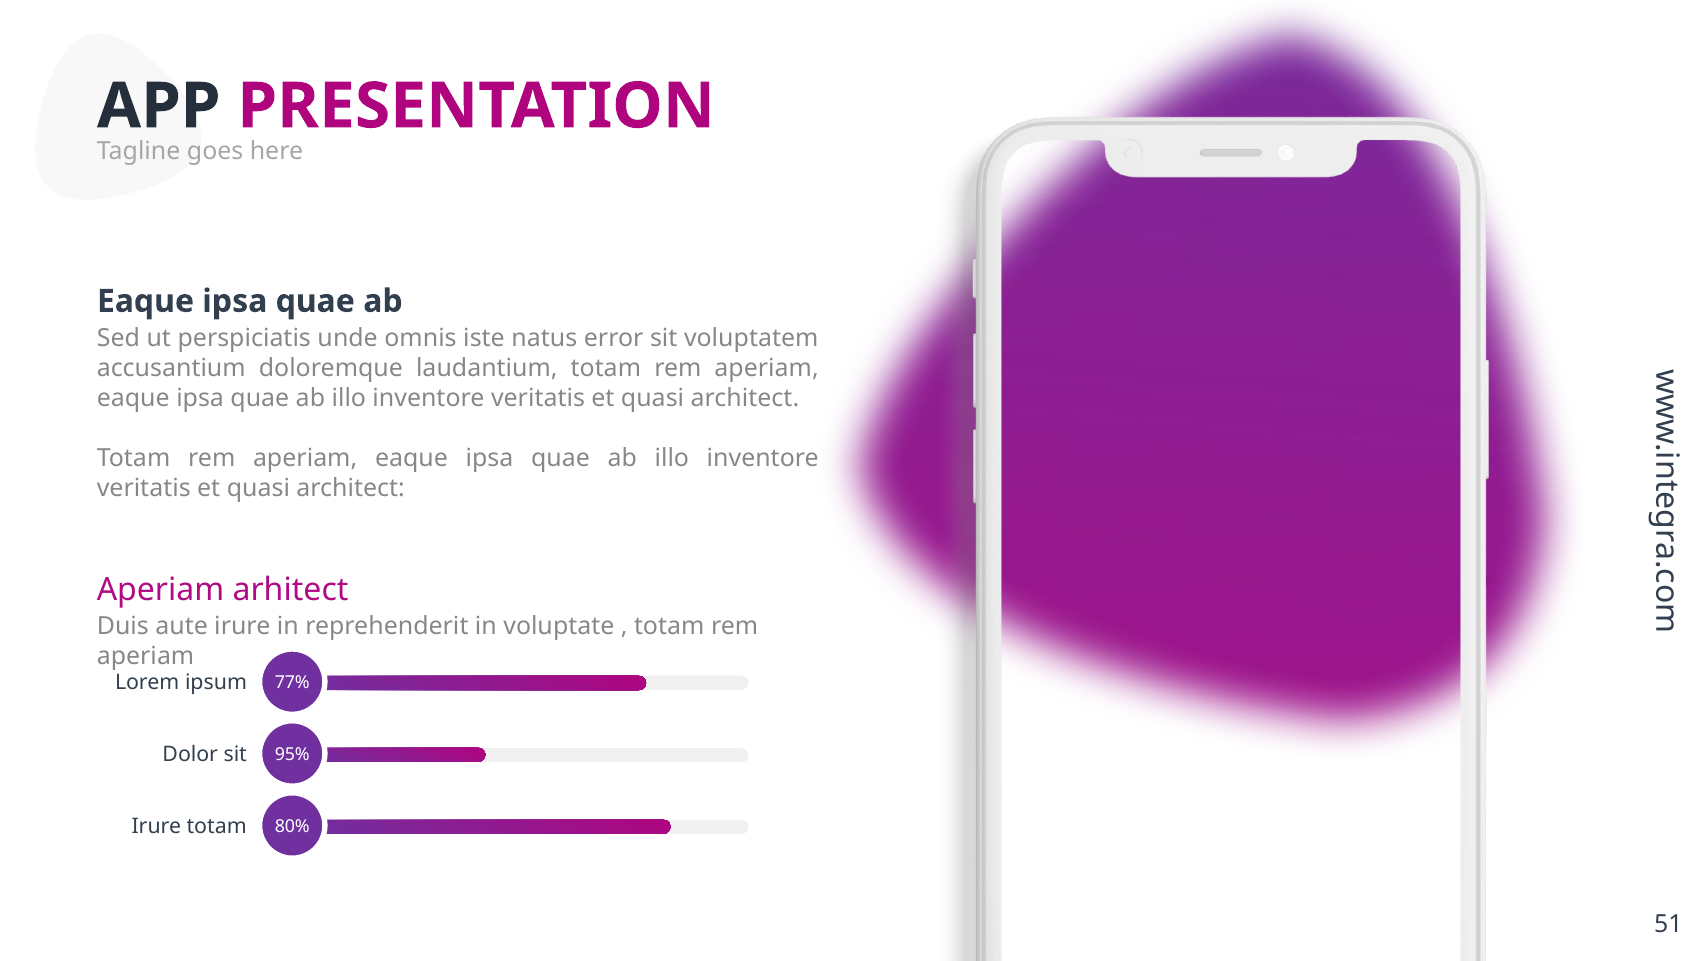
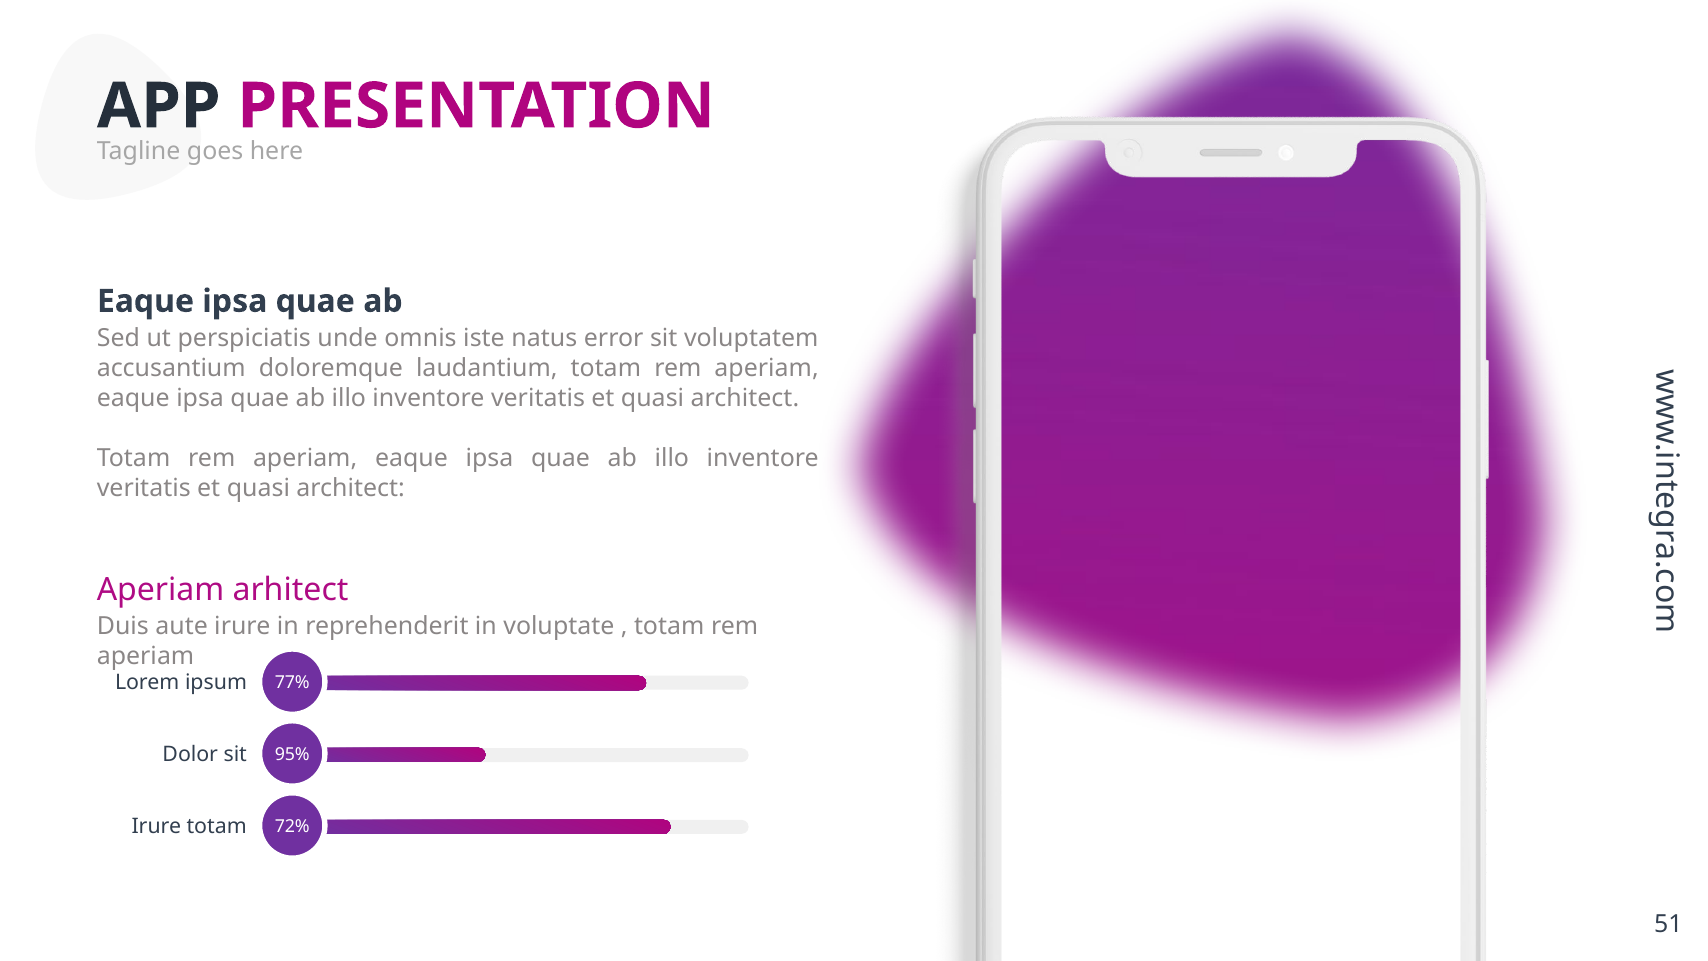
80%: 80% -> 72% (292, 826)
